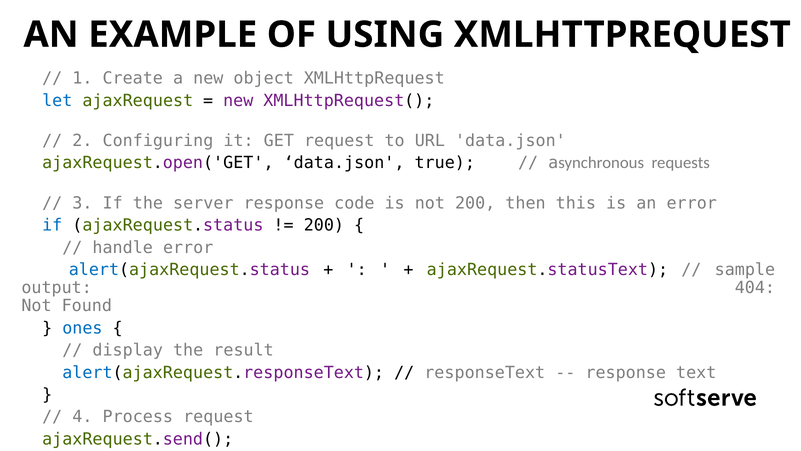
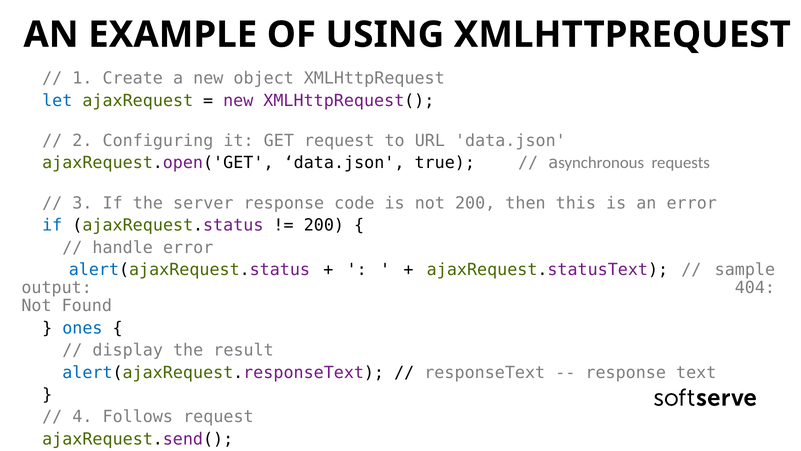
Process: Process -> Follows (138, 417)
